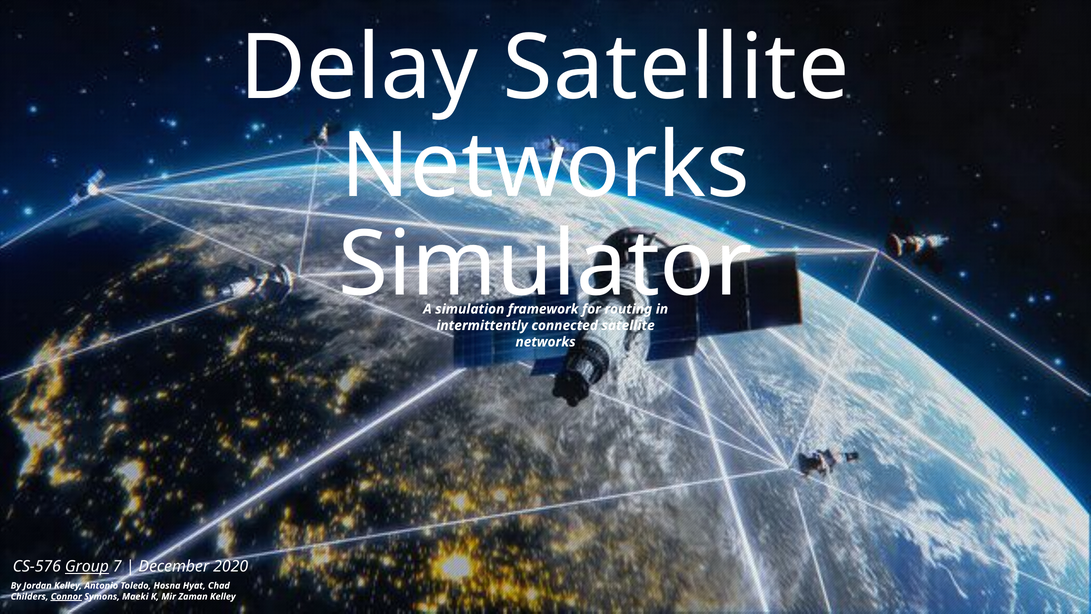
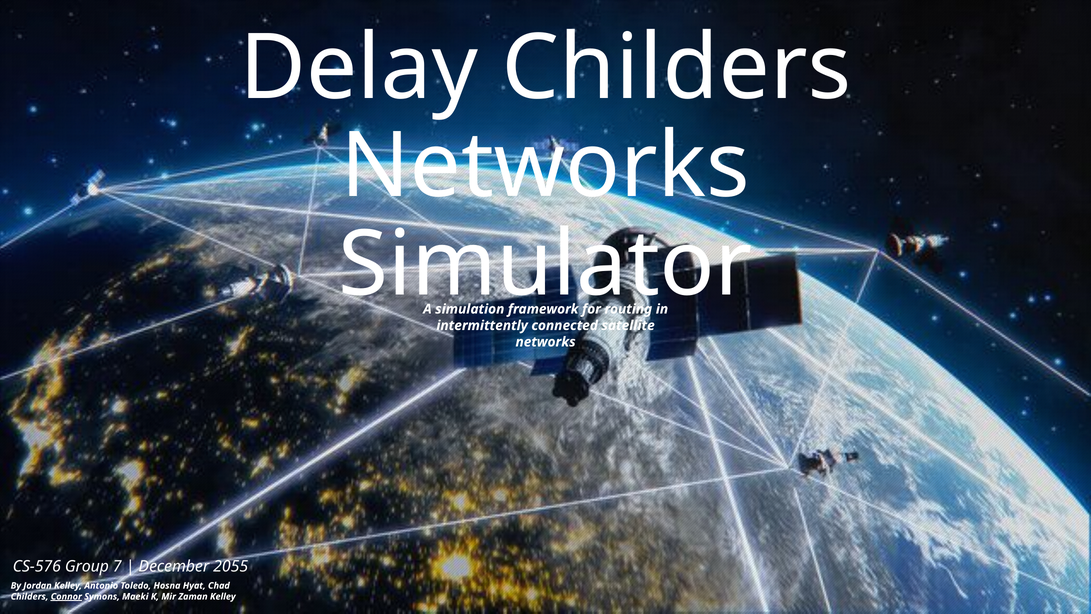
Delay Satellite: Satellite -> Childers (676, 68)
Group underline: present -> none (87, 566)
2020: 2020 -> 2055 (231, 566)
